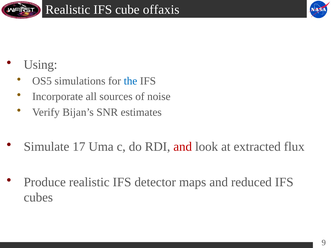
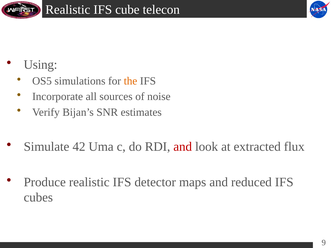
offaxis: offaxis -> telecon (161, 10)
the colour: blue -> orange (131, 81)
17: 17 -> 42 (79, 147)
